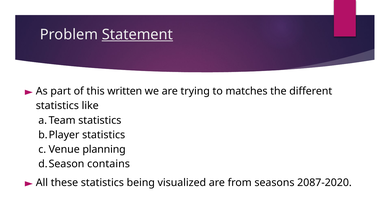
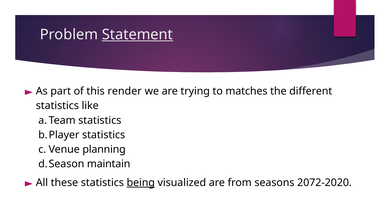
written: written -> render (125, 91)
contains: contains -> maintain (109, 164)
being underline: none -> present (141, 183)
2087-2020: 2087-2020 -> 2072-2020 (324, 183)
